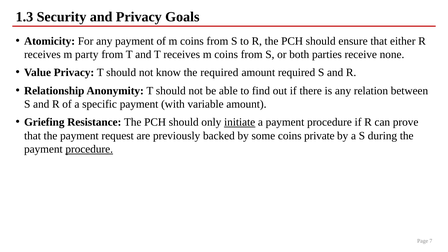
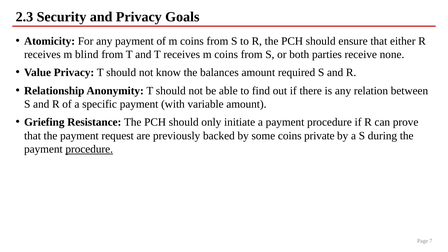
1.3: 1.3 -> 2.3 (24, 17)
party: party -> blind (87, 54)
the required: required -> balances (219, 73)
initiate underline: present -> none (240, 122)
